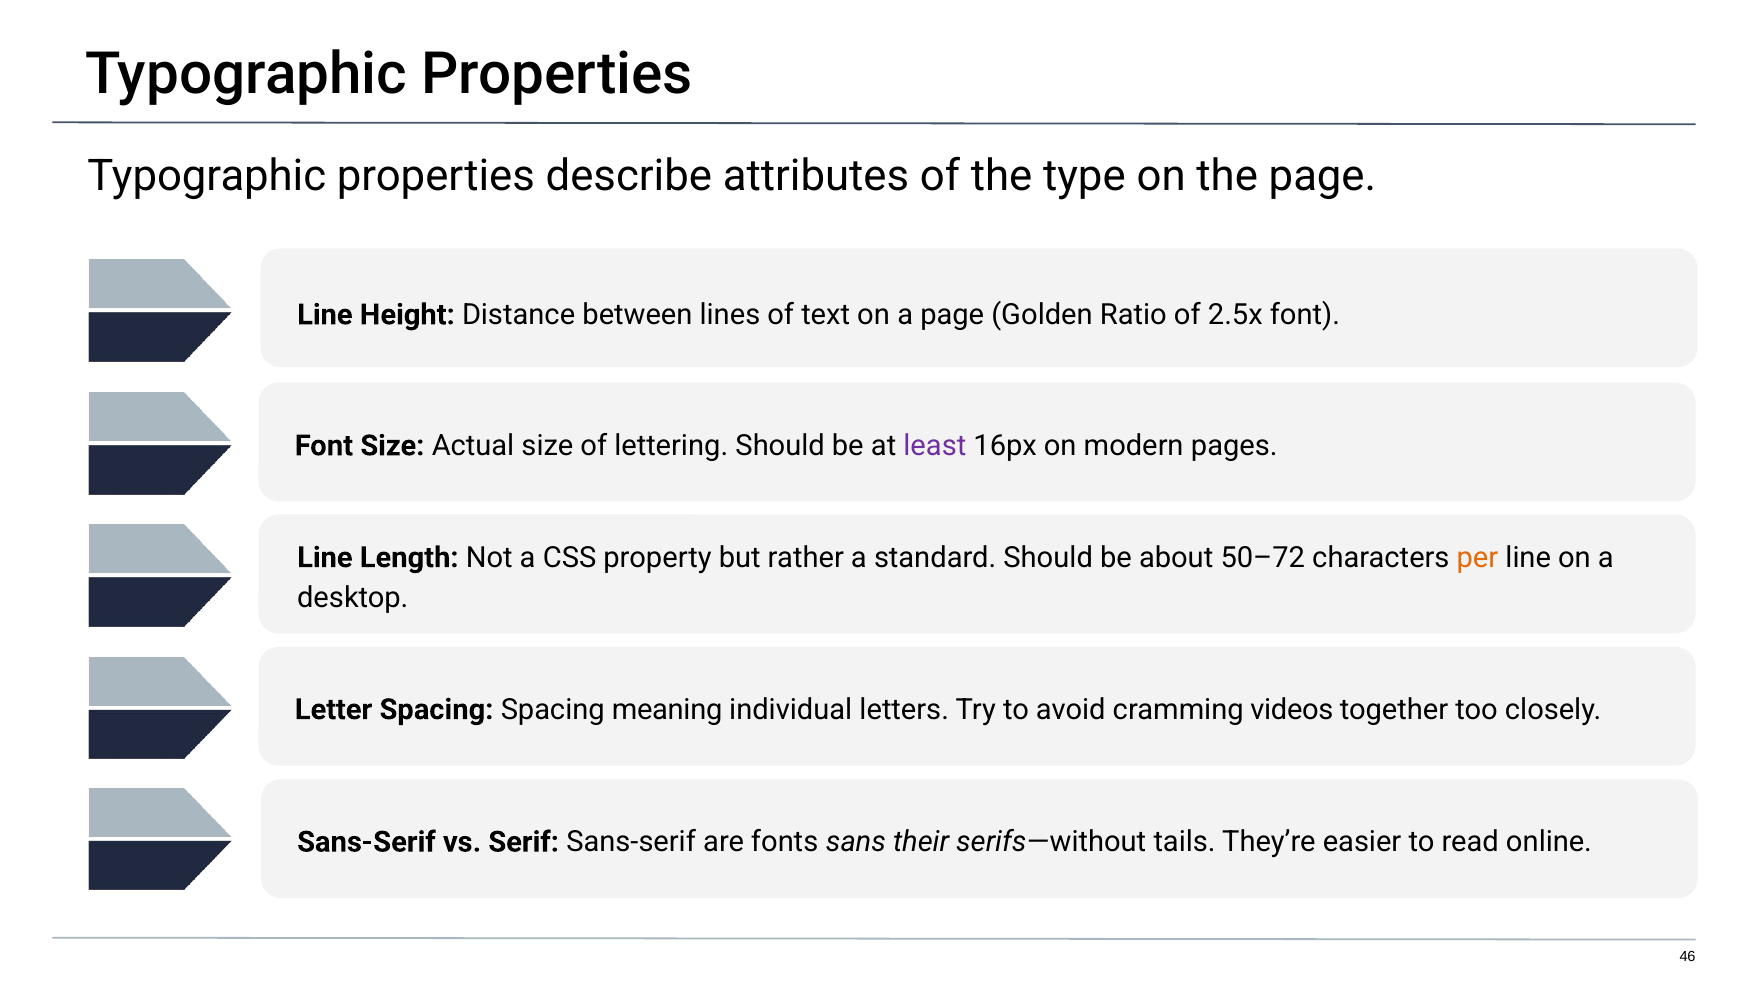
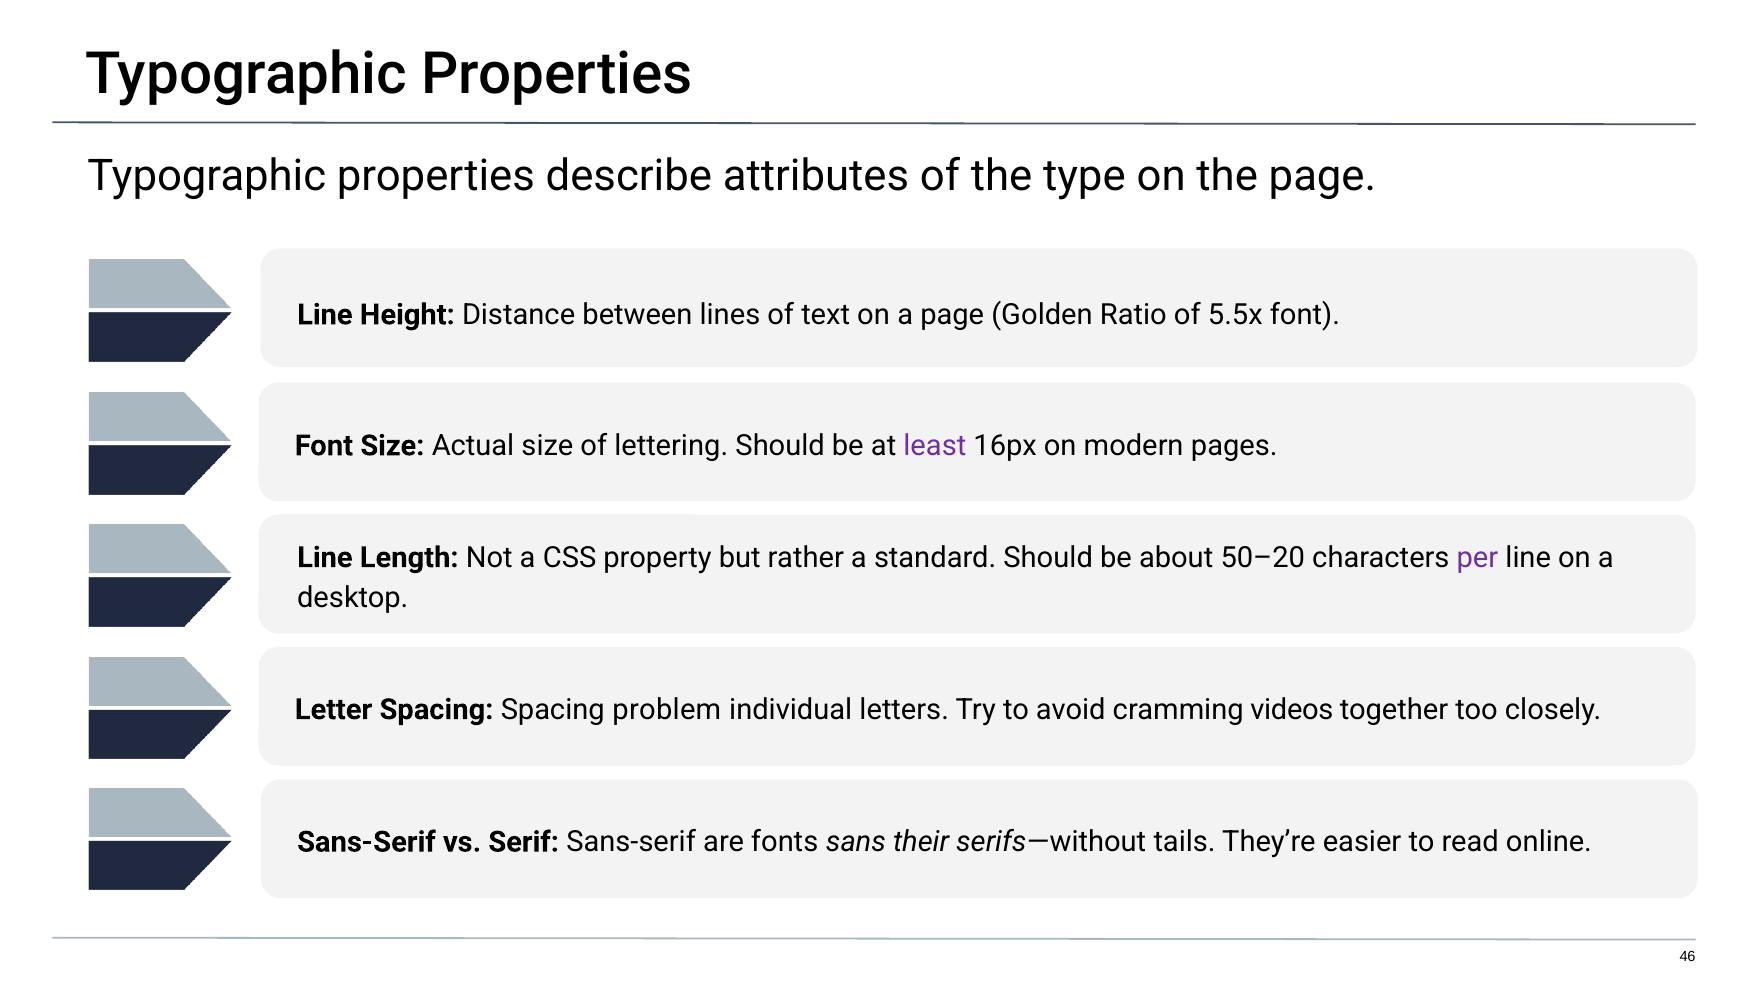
2.5x: 2.5x -> 5.5x (1235, 315)
50–72: 50–72 -> 50–20 (1263, 558)
per colour: orange -> purple (1477, 558)
meaning: meaning -> problem (667, 710)
